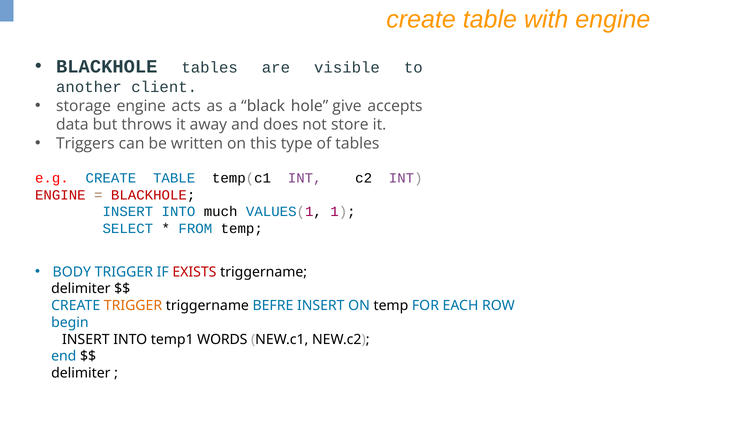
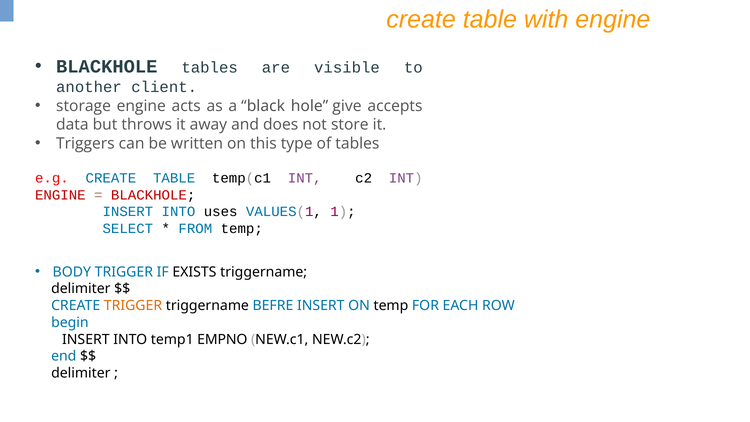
much: much -> uses (221, 212)
EXISTS colour: red -> black (194, 272)
WORDS: WORDS -> EMPNO (222, 339)
